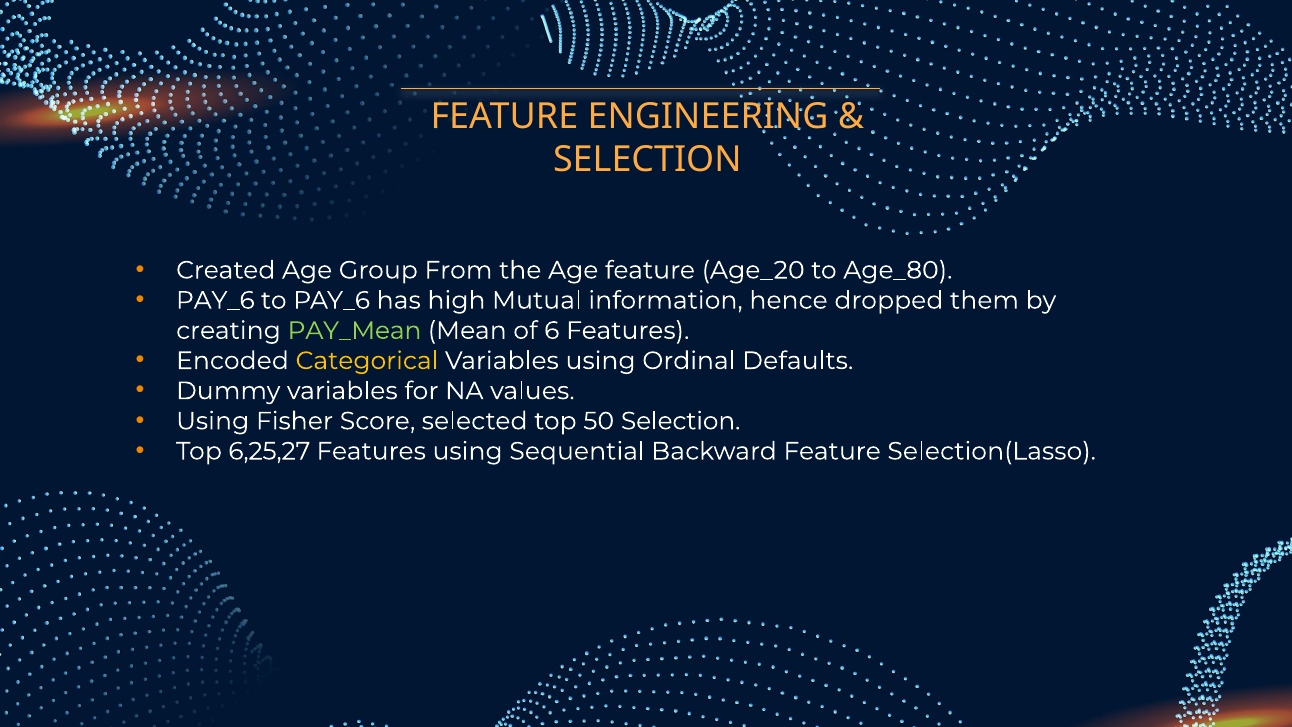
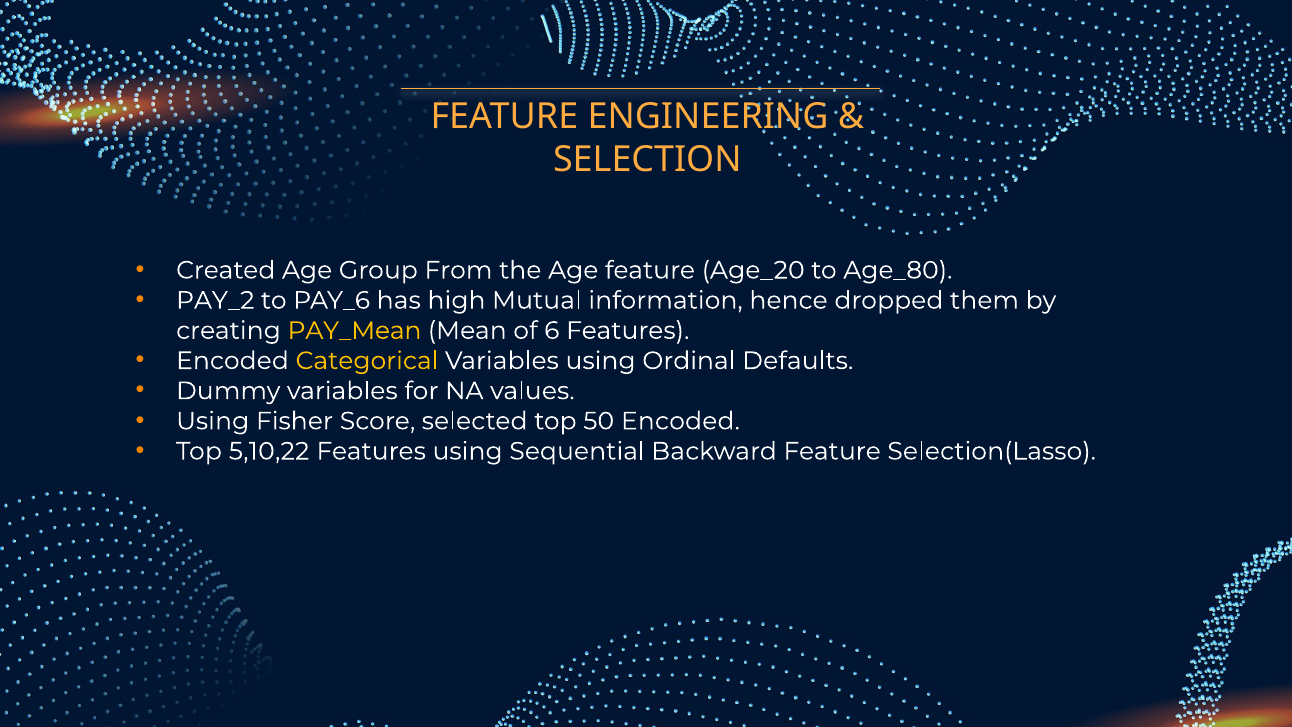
PAY_6: PAY_6 -> PAY_2 (215, 300)
PAY_Mean colour: light green -> yellow (354, 330)
50 Selection: Selection -> Encoded (680, 421)
6,25,27: 6,25,27 -> 5,10,22 (269, 451)
